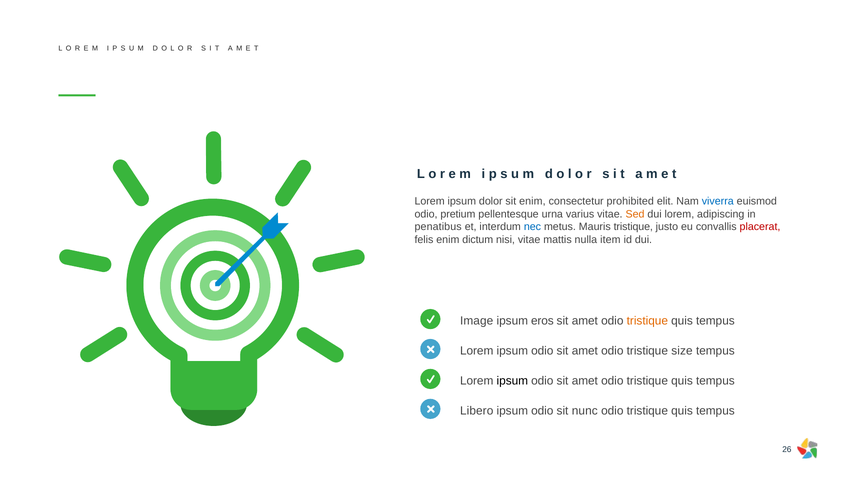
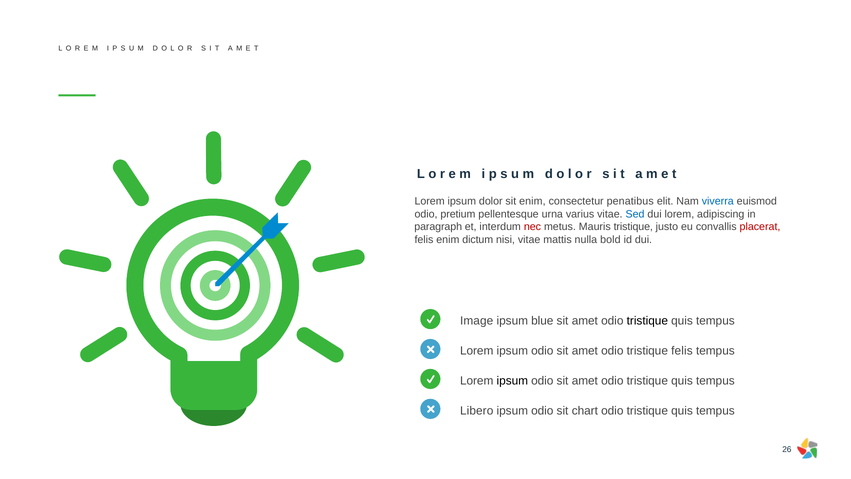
prohibited: prohibited -> penatibus (630, 201)
Sed colour: orange -> blue (635, 214)
penatibus: penatibus -> paragraph (438, 227)
nec colour: blue -> red (532, 227)
item: item -> bold (610, 240)
eros: eros -> blue (542, 321)
tristique colour: orange -> black (647, 321)
tristique size: size -> felis (682, 351)
nunc: nunc -> chart (585, 411)
